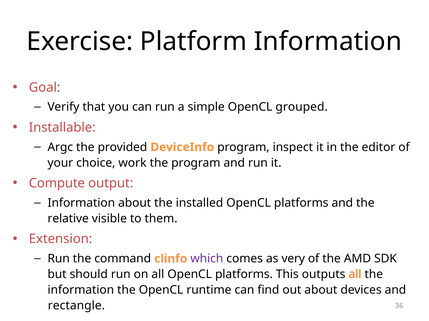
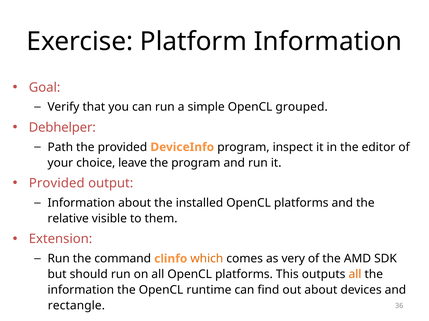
Installable: Installable -> Debhelper (62, 128)
Argc: Argc -> Path (60, 147)
work: work -> leave (133, 163)
Compute: Compute -> Provided (57, 184)
which colour: purple -> orange (207, 259)
